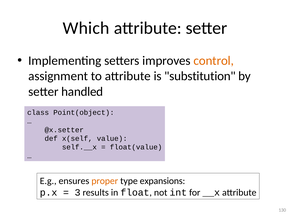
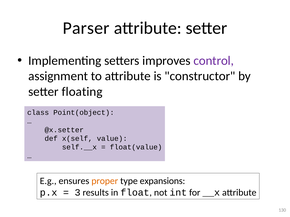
Which: Which -> Parser (86, 28)
control colour: orange -> purple (214, 61)
substitution: substitution -> constructor (200, 76)
handled: handled -> floating (82, 92)
